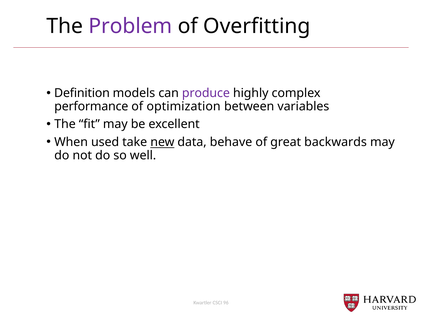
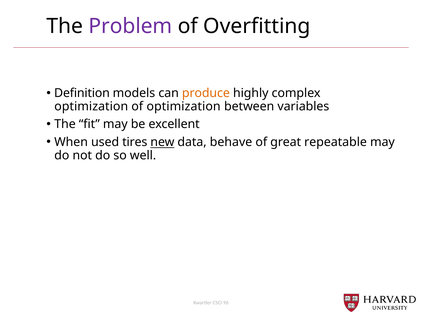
produce colour: purple -> orange (206, 93)
performance: performance -> optimization (91, 106)
take: take -> tires (135, 142)
backwards: backwards -> repeatable (336, 142)
